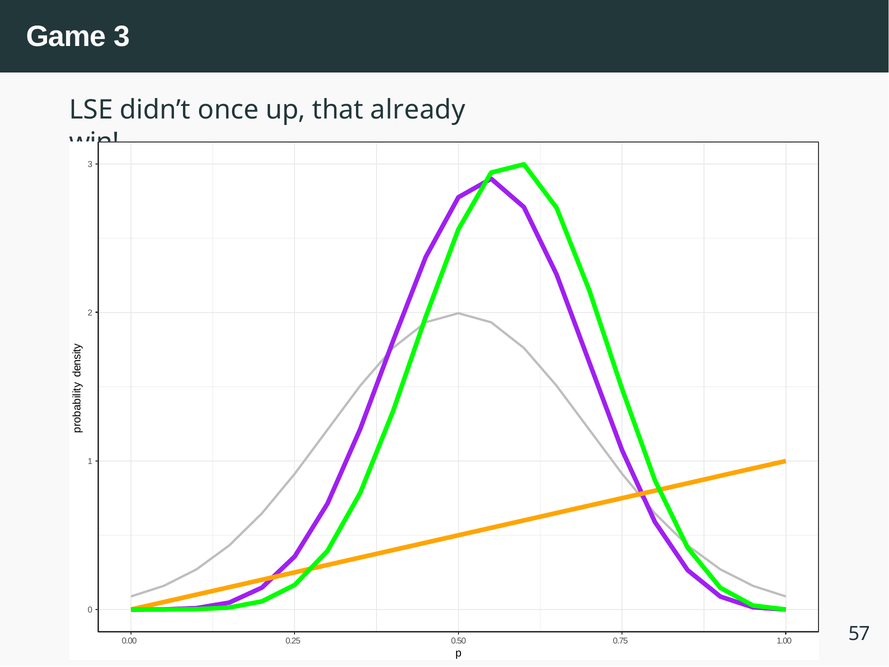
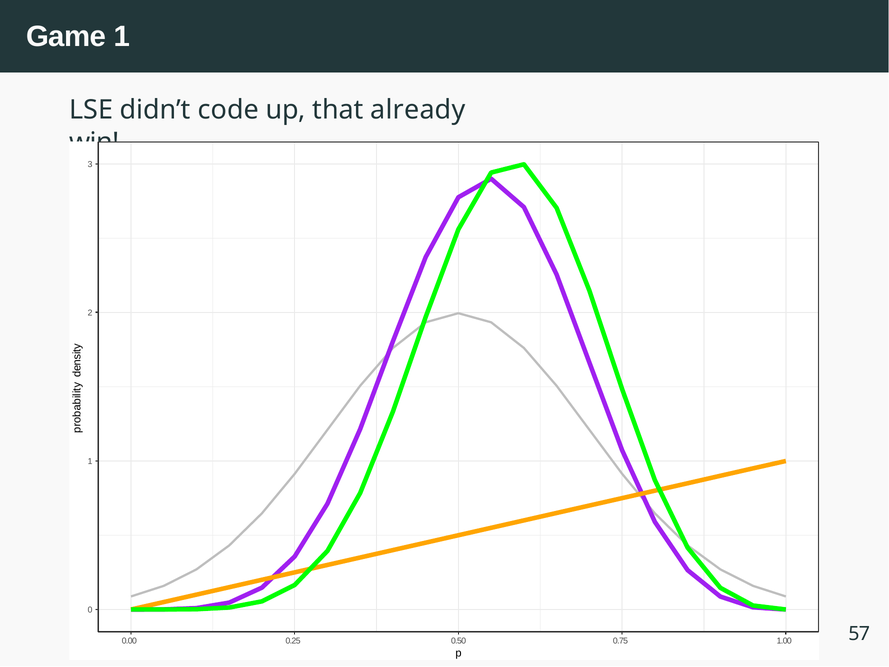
Game 3: 3 -> 1 (122, 37)
once: once -> code (228, 110)
